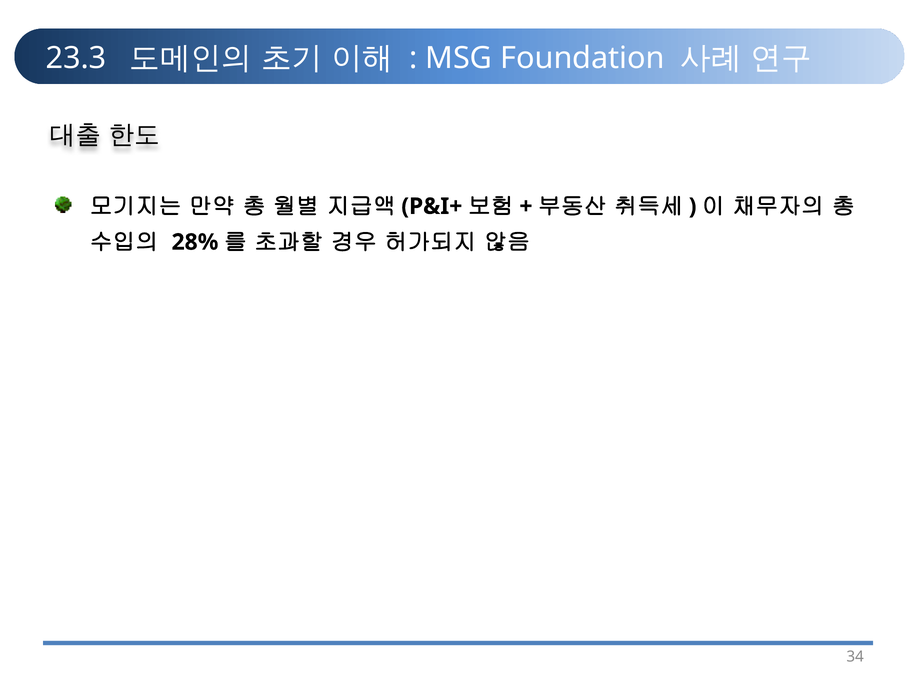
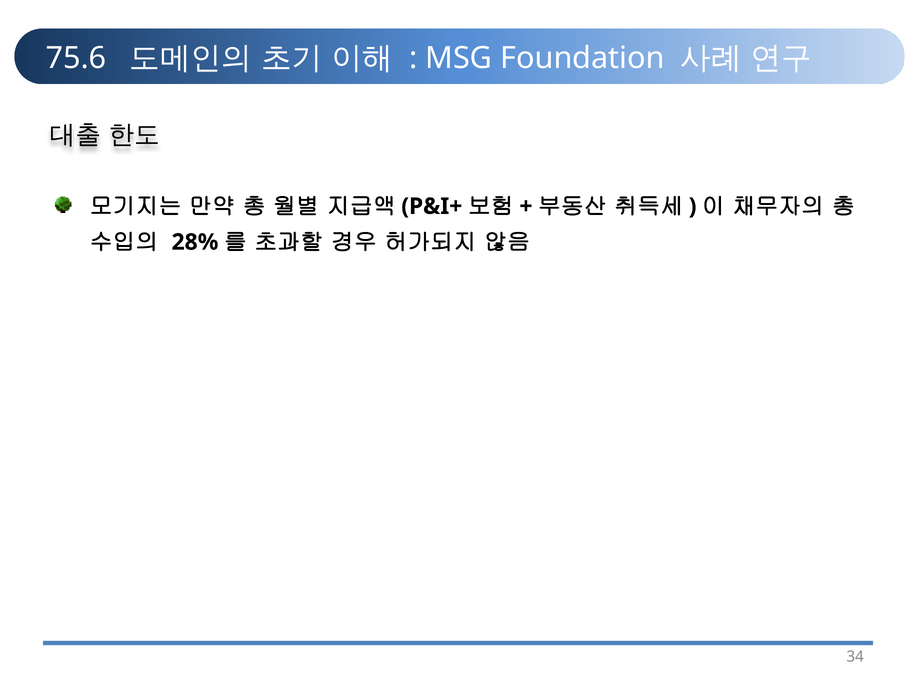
23.3: 23.3 -> 75.6 (76, 58)
